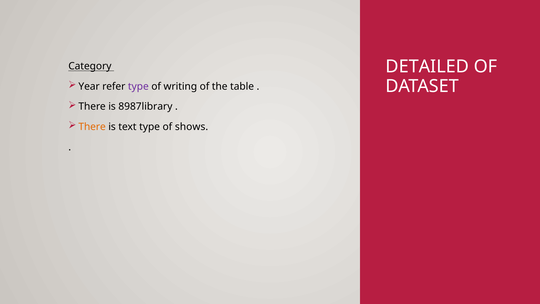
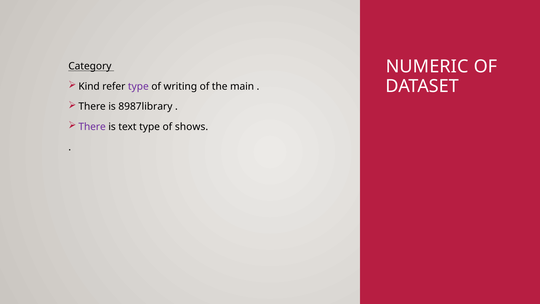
DETAILED: DETAILED -> NUMERIC (427, 67)
Year: Year -> Kind (89, 86)
table: table -> main (242, 86)
There colour: orange -> purple (92, 127)
